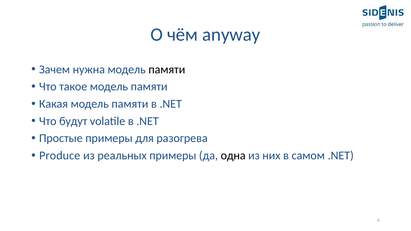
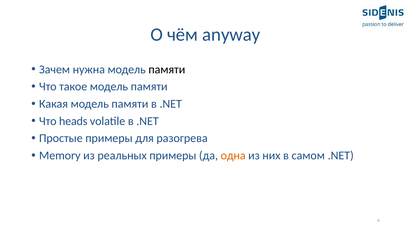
будут: будут -> heads (73, 121)
Produce: Produce -> Memory (60, 156)
одна colour: black -> orange (233, 156)
